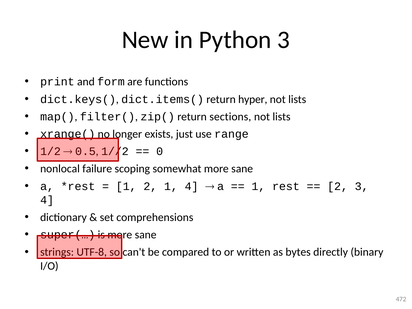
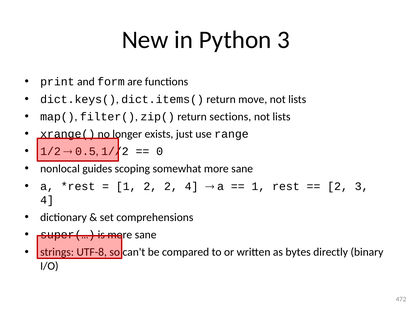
hyper: hyper -> move (253, 99)
failure: failure -> guides (97, 169)
2 1: 1 -> 2 (171, 186)
